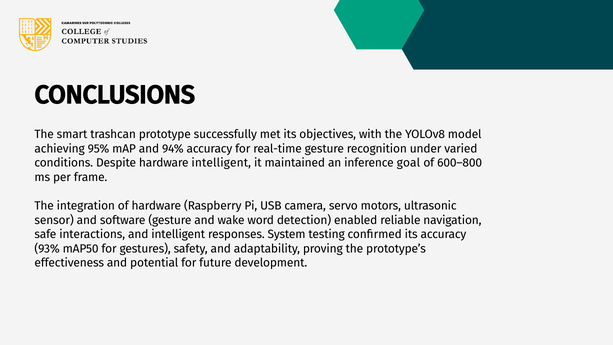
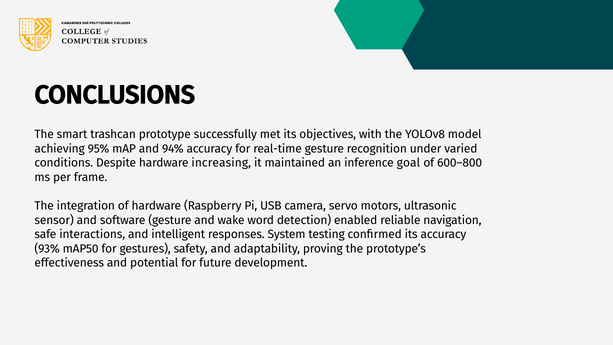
hardware intelligent: intelligent -> increasing (221, 163)
